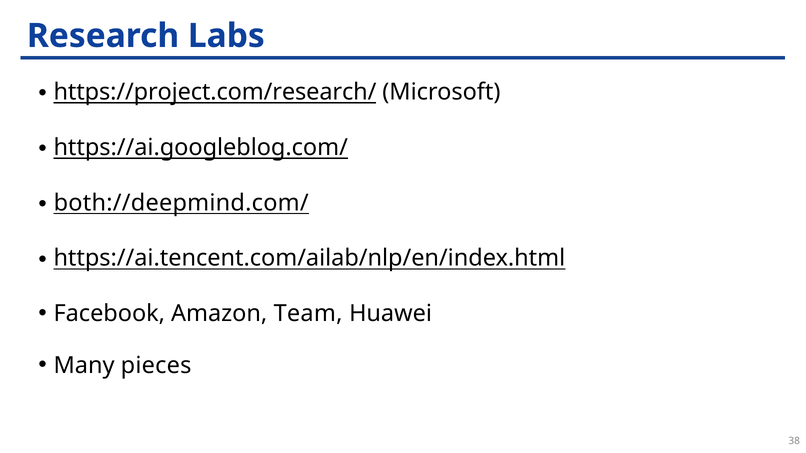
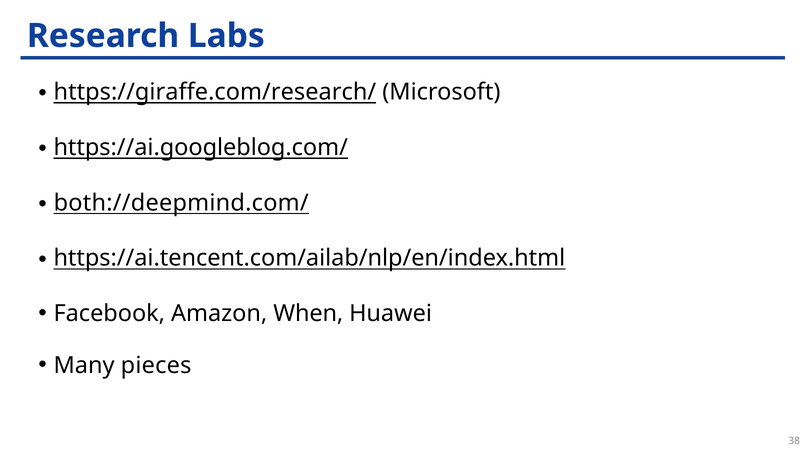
https://project.com/research/: https://project.com/research/ -> https://giraffe.com/research/ (215, 92)
Team: Team -> When (308, 314)
